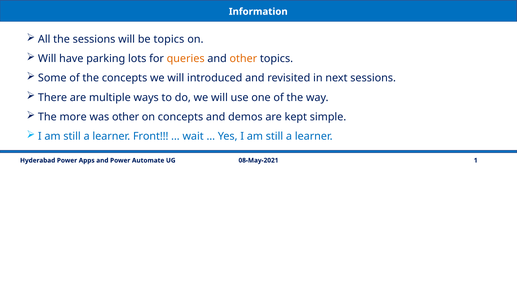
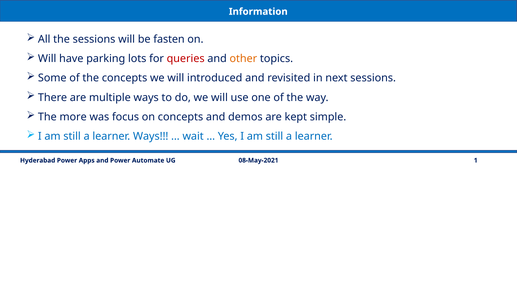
be topics: topics -> fasten (169, 39)
queries colour: orange -> red (186, 59)
was other: other -> focus (126, 117)
learner Front: Front -> Ways (151, 136)
